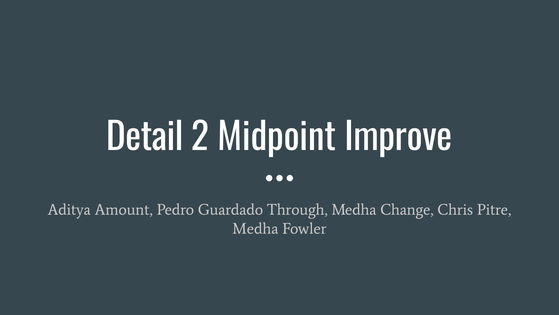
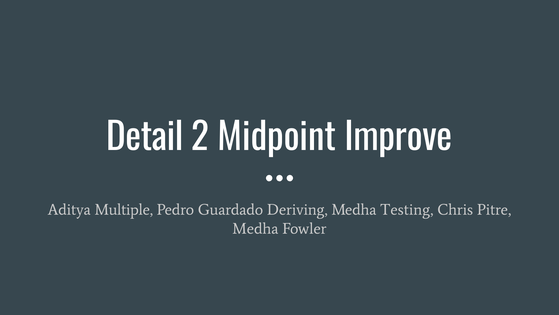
Amount: Amount -> Multiple (124, 209)
Through: Through -> Deriving (297, 209)
Change: Change -> Testing (407, 209)
